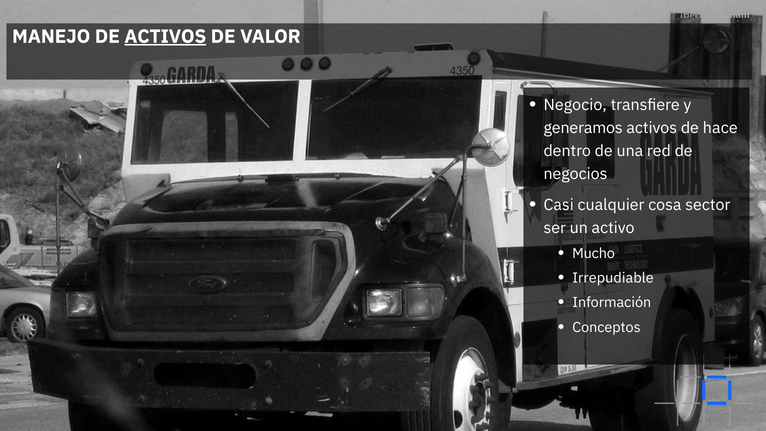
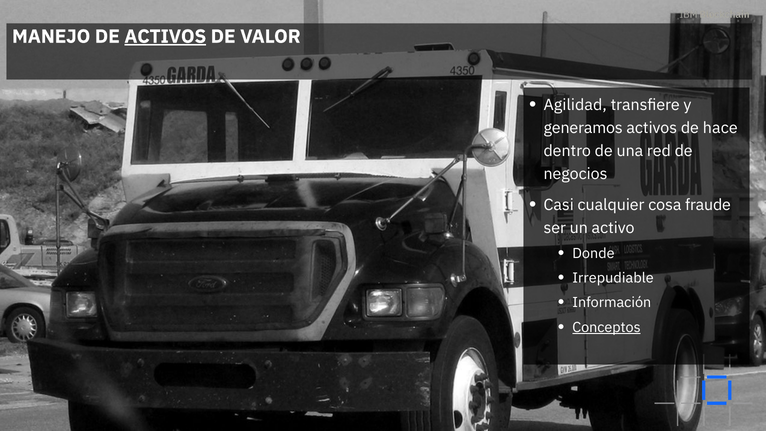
Negocio: Negocio -> Agilidad (575, 105)
sector: sector -> fraude (708, 205)
Mucho: Mucho -> Donde (593, 253)
Conceptos underline: none -> present (606, 327)
